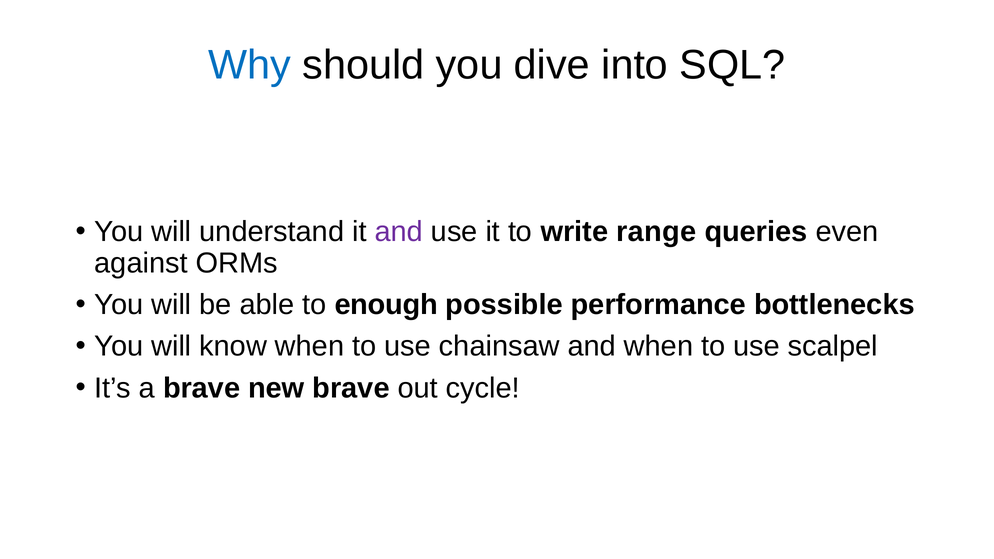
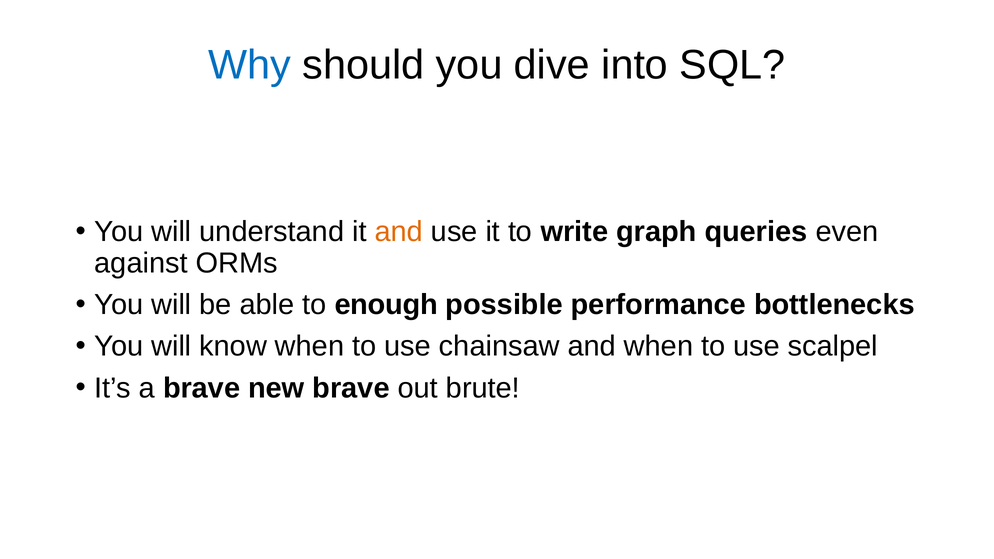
and colour: purple -> orange (399, 232)
range: range -> graph (656, 232)
cycle: cycle -> brute (483, 388)
